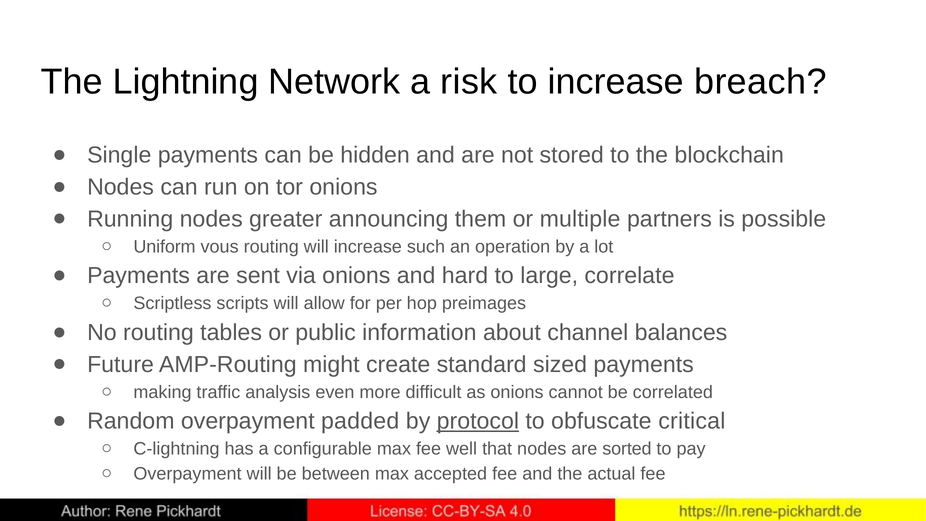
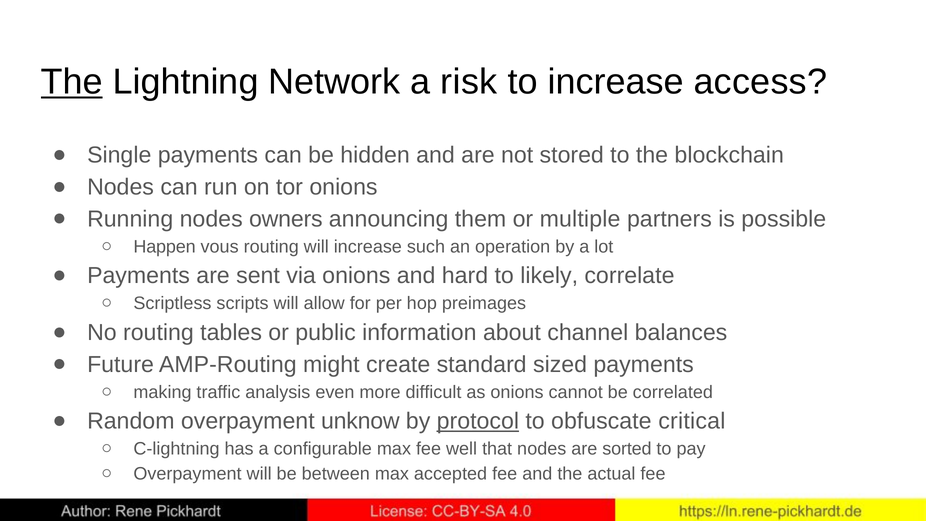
The underline: none -> present (72, 82)
breach: breach -> access (760, 82)
greater: greater -> owners (286, 219)
Uniform: Uniform -> Happen (165, 247)
large: large -> likely (549, 276)
padded: padded -> unknow (360, 421)
